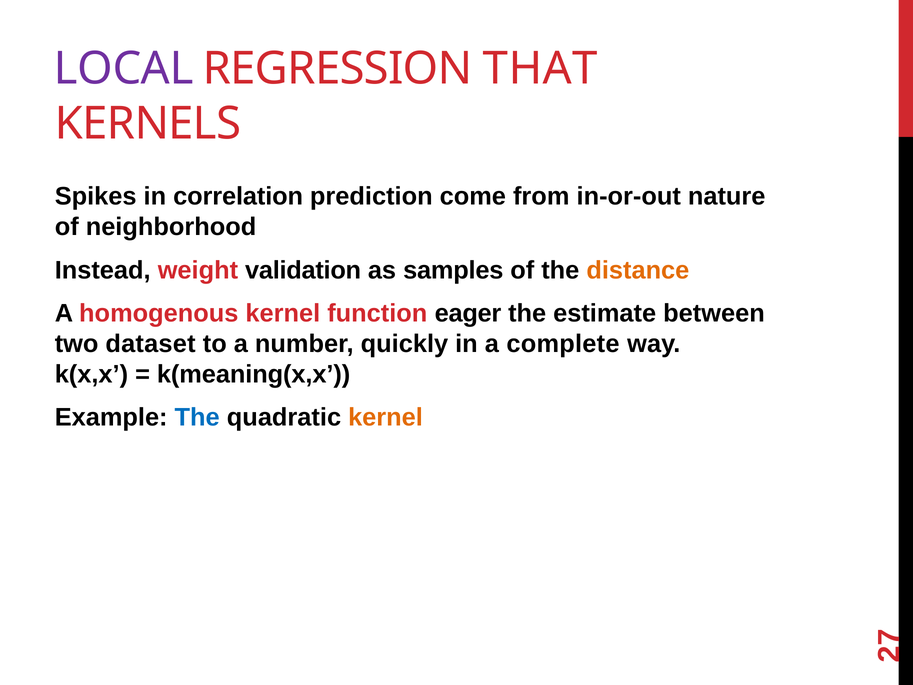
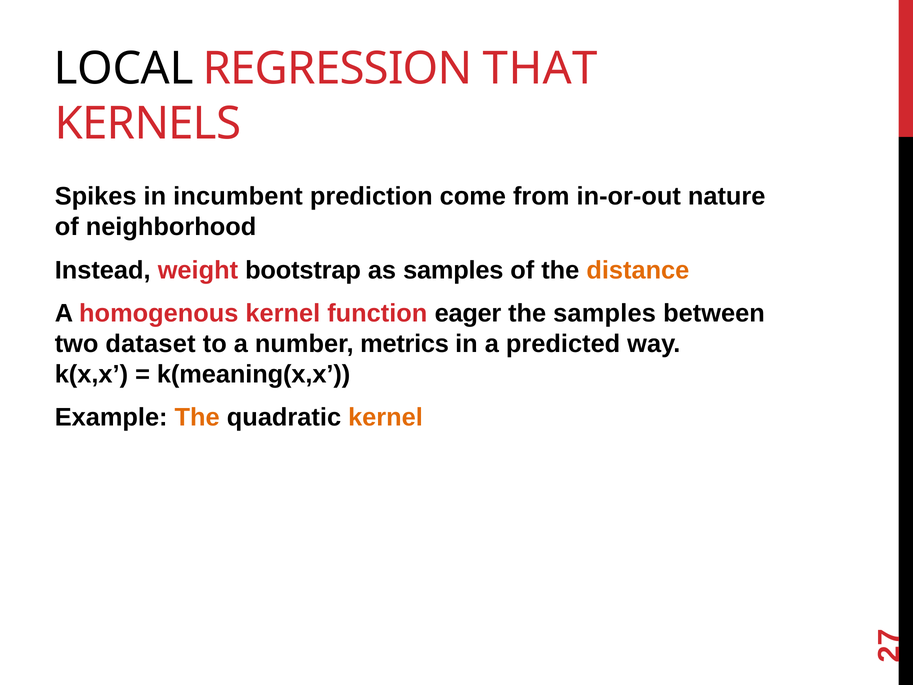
LOCAL colour: purple -> black (124, 69)
correlation: correlation -> incumbent (238, 197)
validation: validation -> bootstrap (303, 270)
the estimate: estimate -> samples (605, 313)
quickly: quickly -> metrics (405, 344)
complete: complete -> predicted (563, 344)
The colour: blue -> orange (197, 417)
